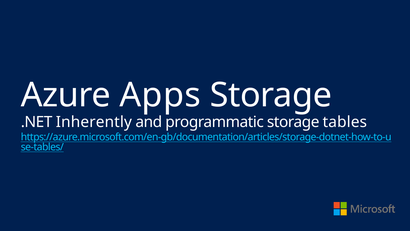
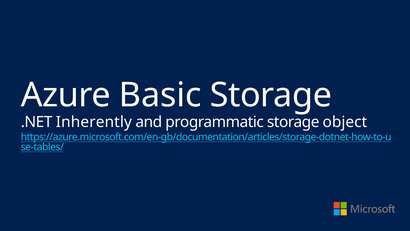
Apps: Apps -> Basic (160, 95)
tables: tables -> object (345, 122)
